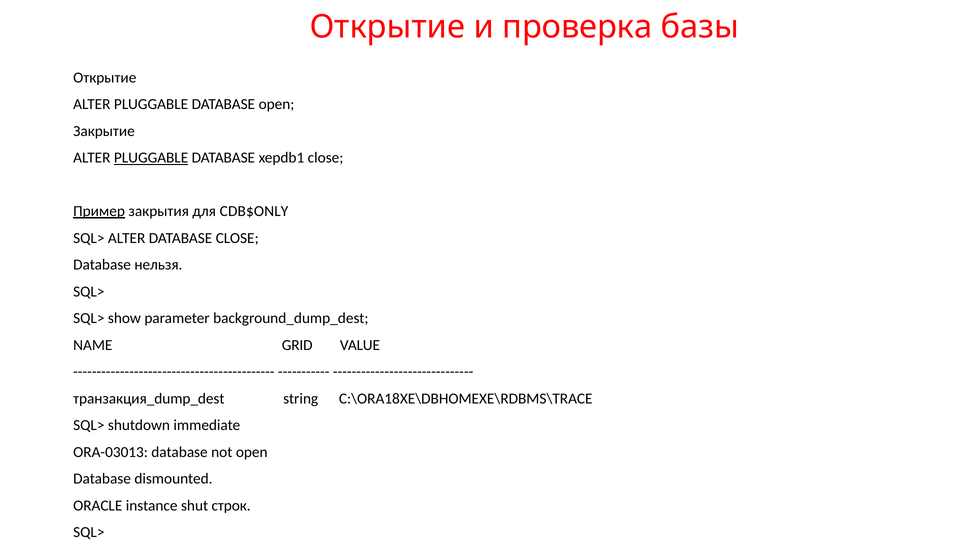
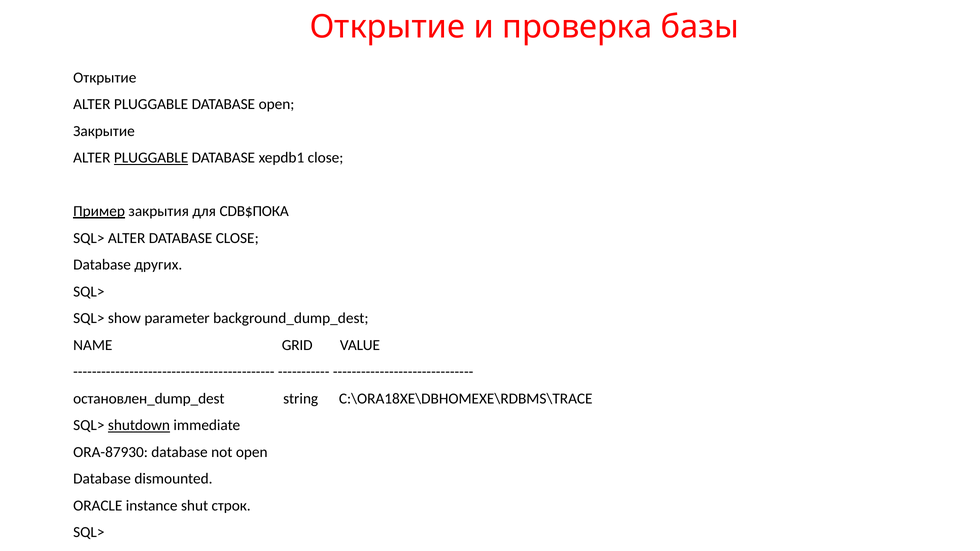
CDB$ONLY: CDB$ONLY -> CDB$ПОКА (254, 211)
нельзя: нельзя -> других (158, 265)
транзакция_dump_dest: транзакция_dump_dest -> остановлен_dump_dest (149, 399)
shutdown underline: none -> present (139, 426)
ORA-03013: ORA-03013 -> ORA-87930 (111, 452)
